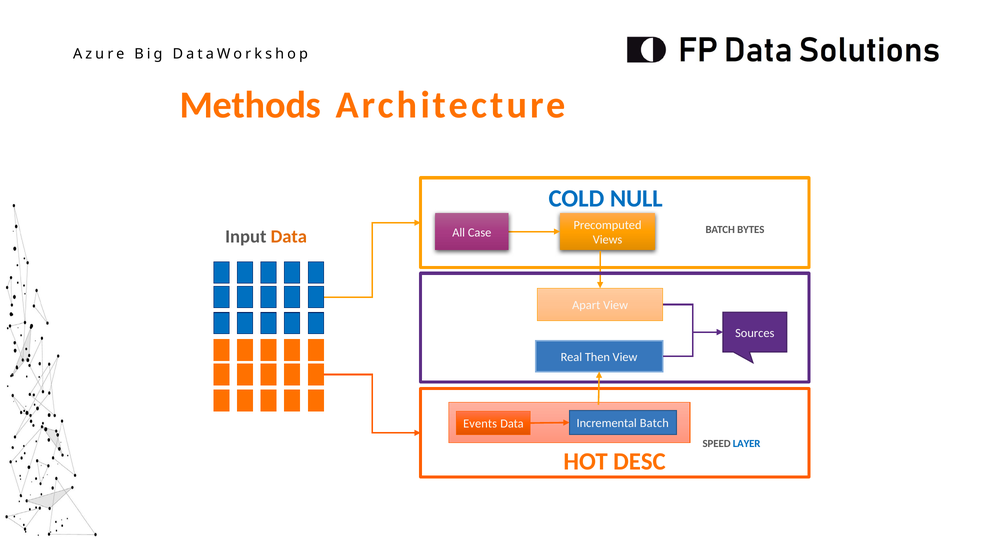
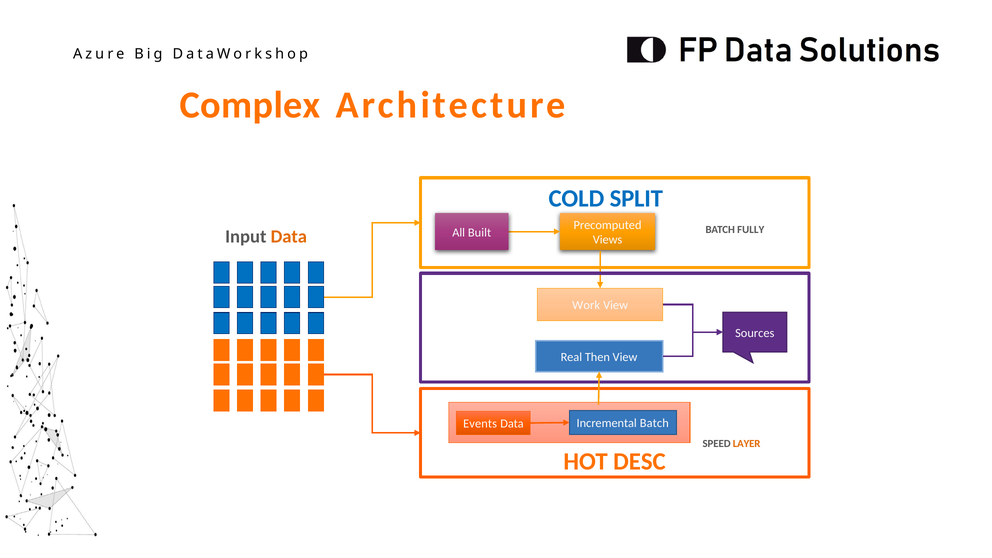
Methods: Methods -> Complex (250, 105)
NULL: NULL -> SPLIT (636, 198)
BYTES: BYTES -> FULLY (751, 230)
Case: Case -> Built (480, 232)
Apart: Apart -> Work (586, 305)
LAYER colour: blue -> orange (747, 444)
